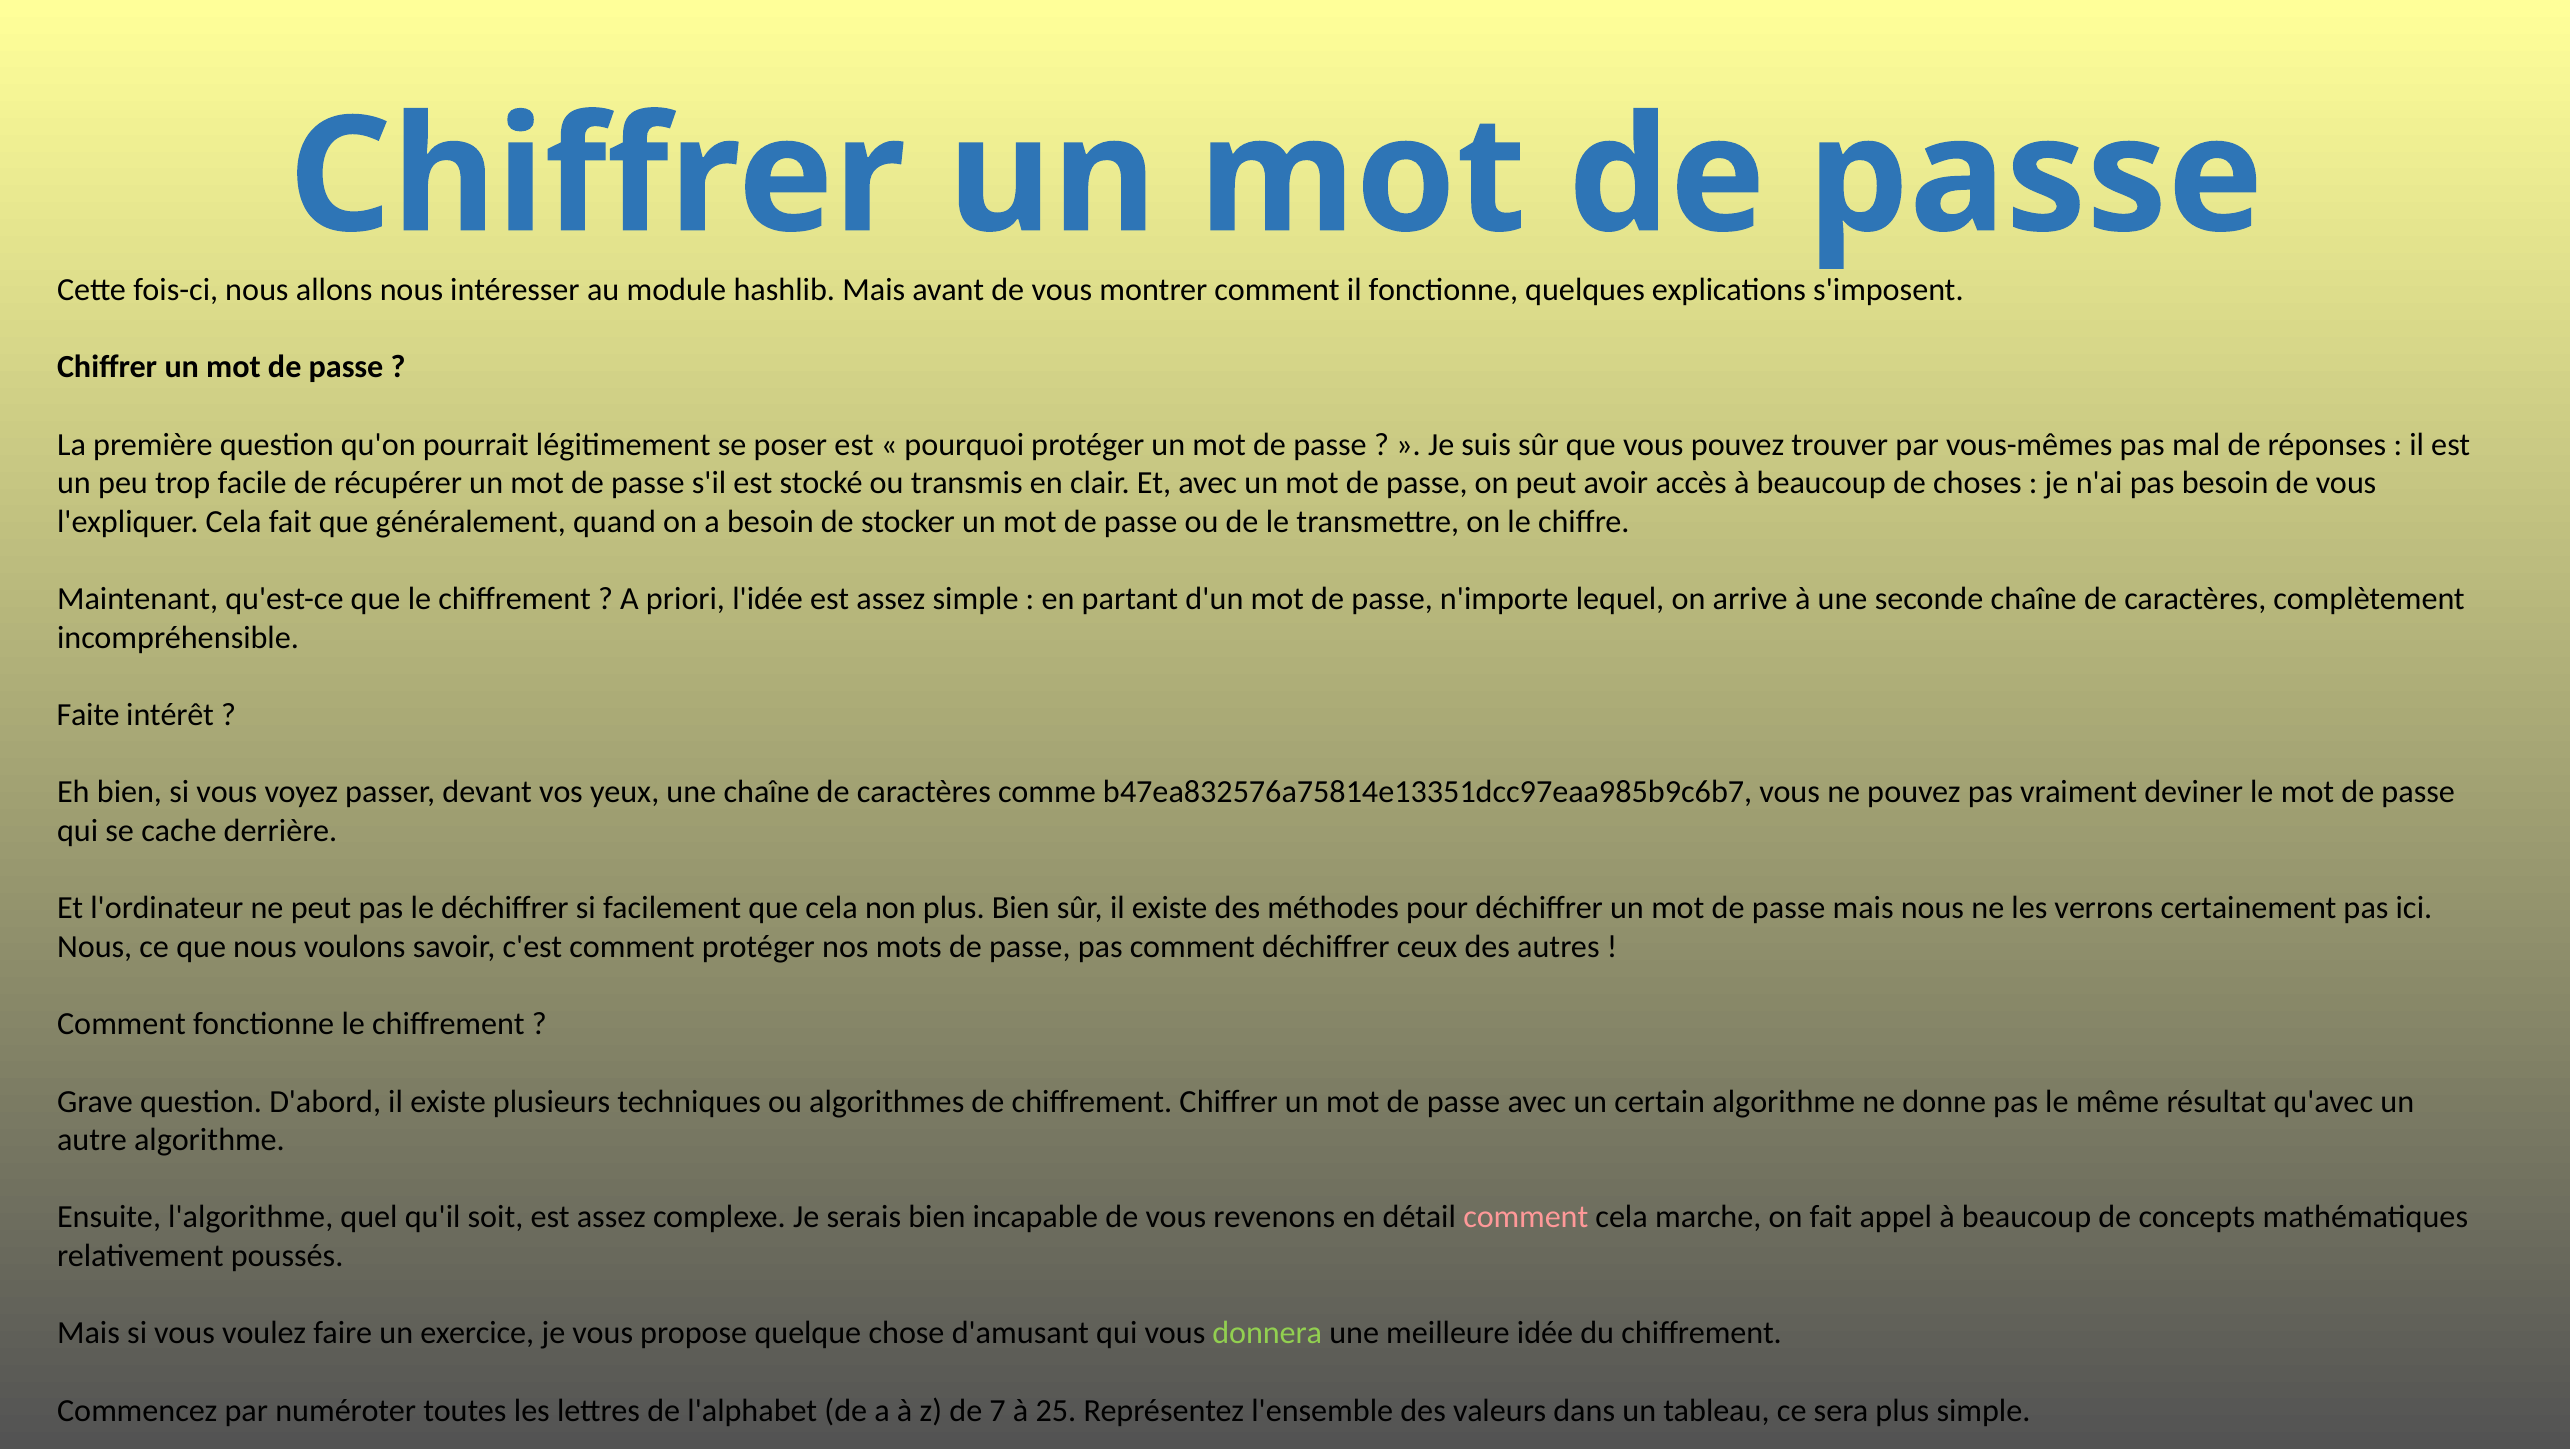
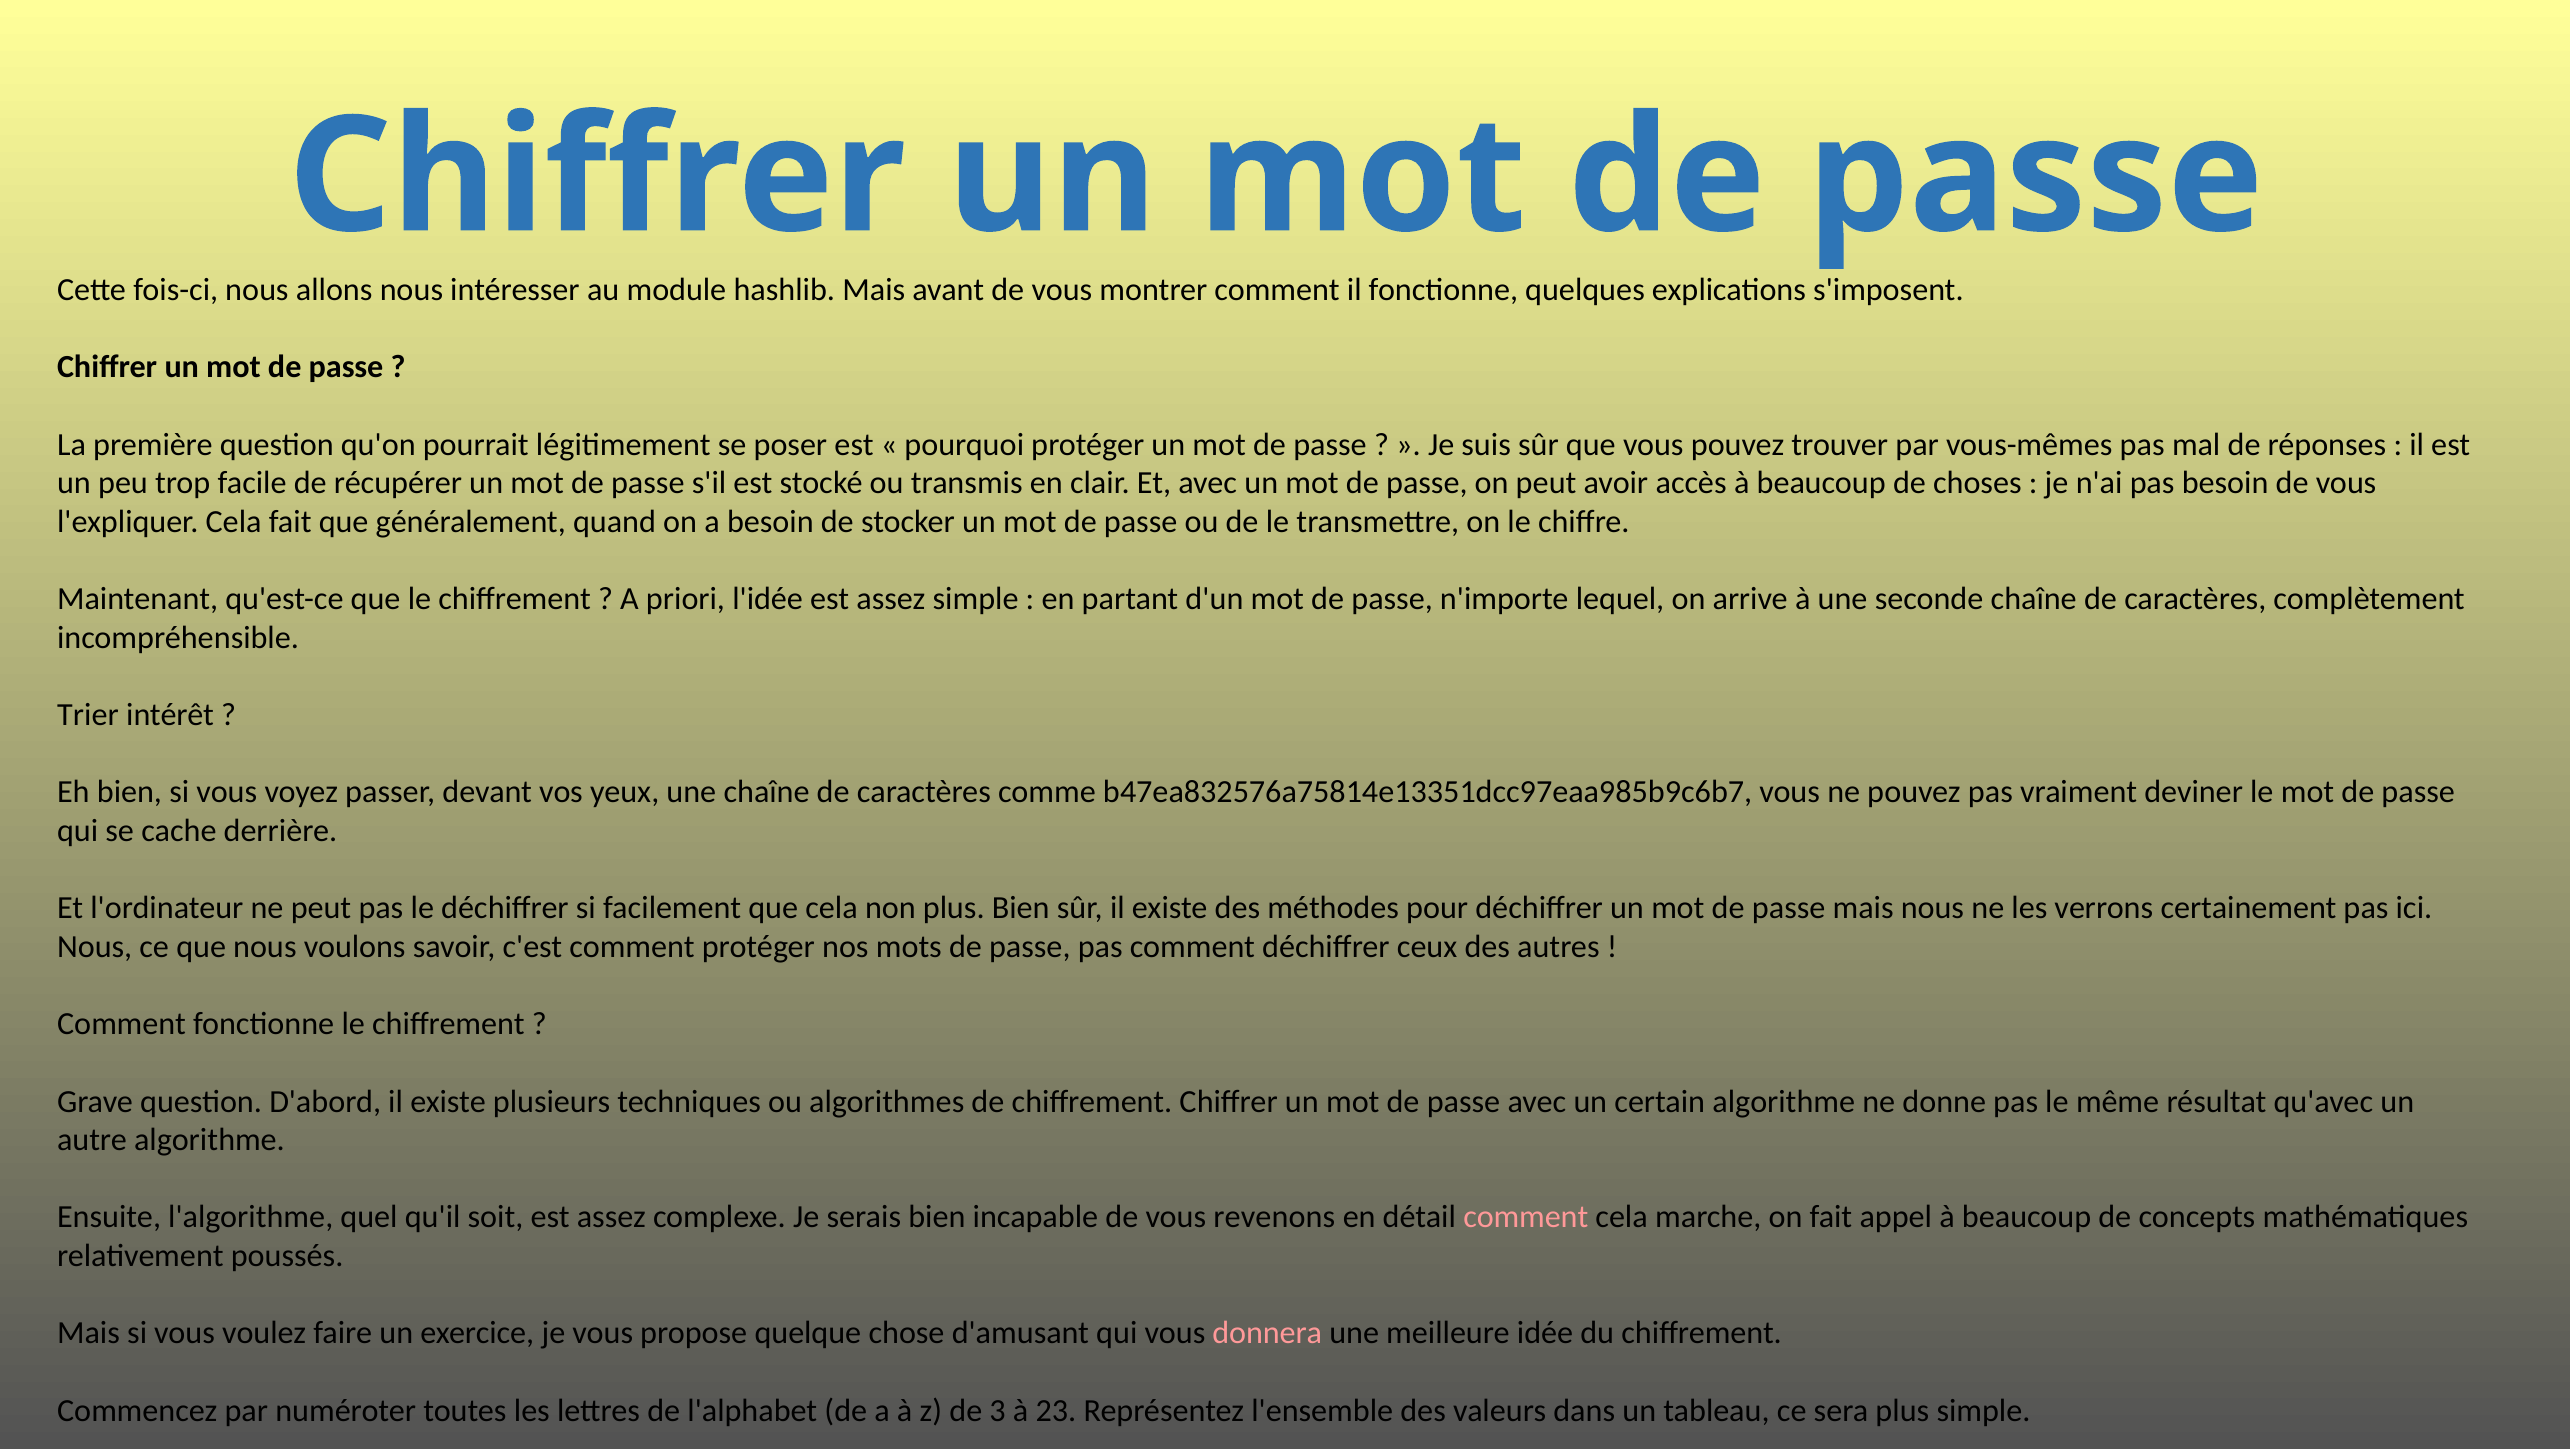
Faite: Faite -> Trier (88, 715)
donnera colour: light green -> pink (1267, 1333)
7: 7 -> 3 (998, 1411)
25: 25 -> 23 (1056, 1411)
